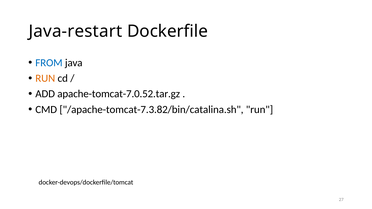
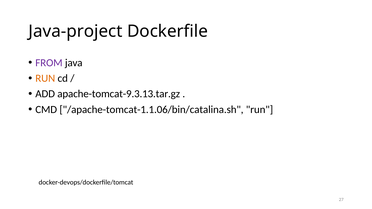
Java-restart: Java-restart -> Java-project (75, 31)
FROM colour: blue -> purple (49, 63)
apache-tomcat-7.0.52.tar.gz: apache-tomcat-7.0.52.tar.gz -> apache-tomcat-9.3.13.tar.gz (119, 94)
/apache-tomcat-7.3.82/bin/catalina.sh: /apache-tomcat-7.3.82/bin/catalina.sh -> /apache-tomcat-1.1.06/bin/catalina.sh (151, 110)
